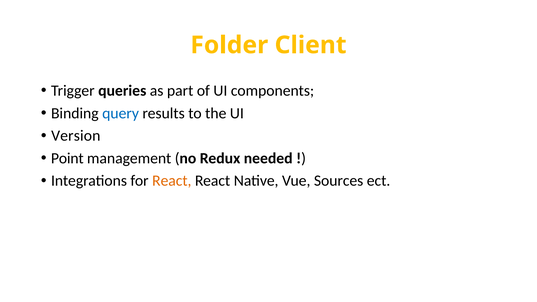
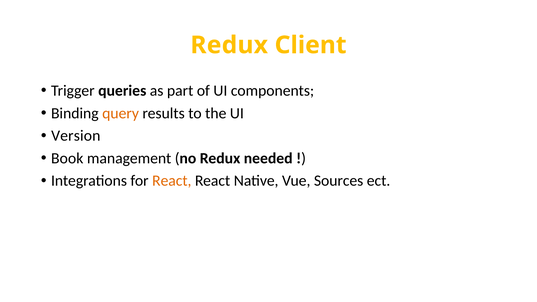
Folder: Folder -> Redux (229, 45)
query colour: blue -> orange (121, 113)
Point: Point -> Book (67, 158)
